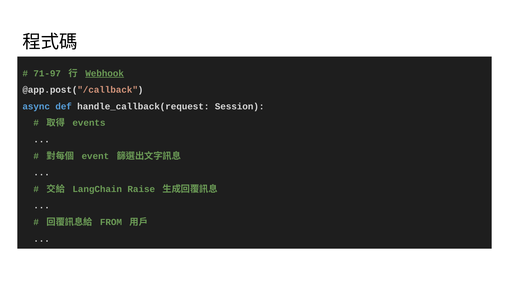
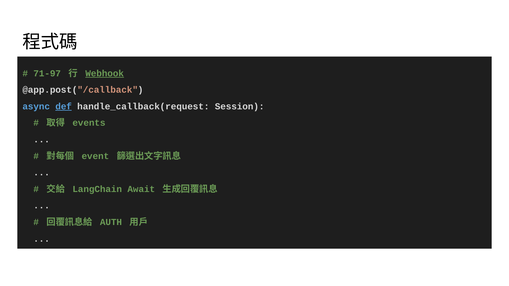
def underline: none -> present (64, 107)
Raise: Raise -> Await (141, 189)
FROM: FROM -> AUTH (111, 222)
